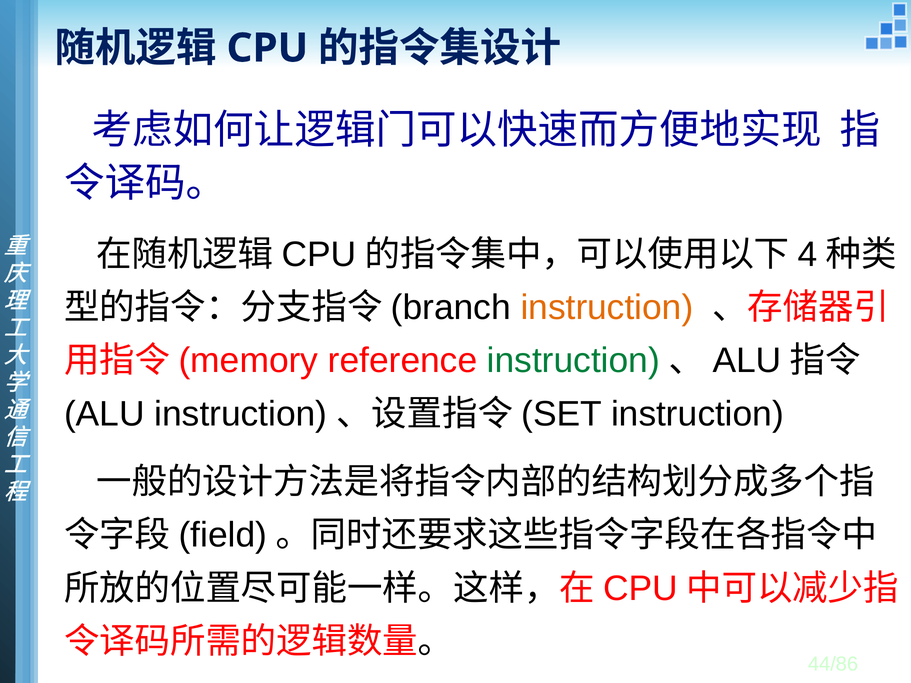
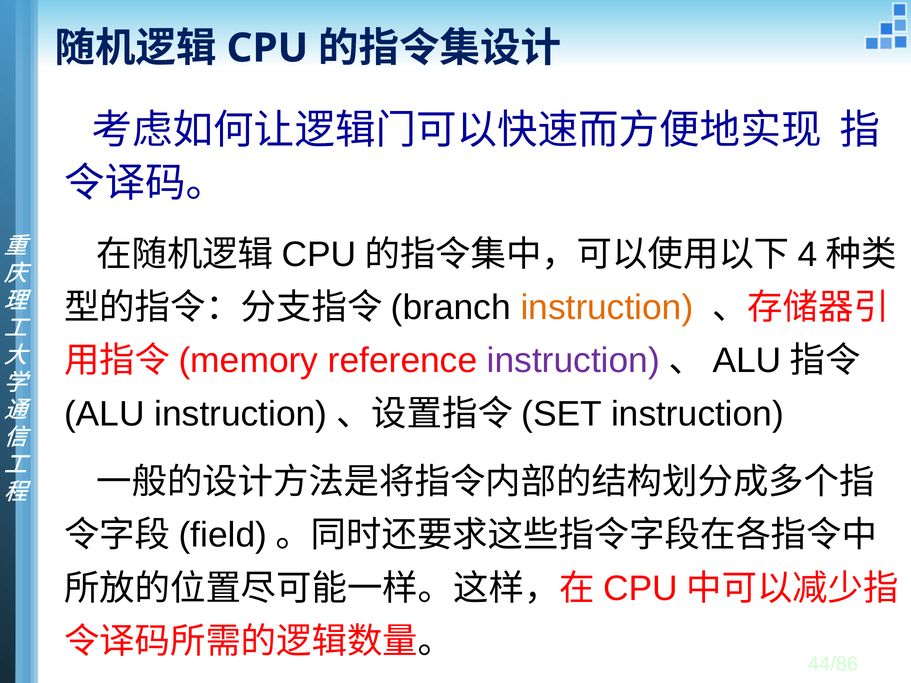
instruction colour: green -> purple (573, 361)
